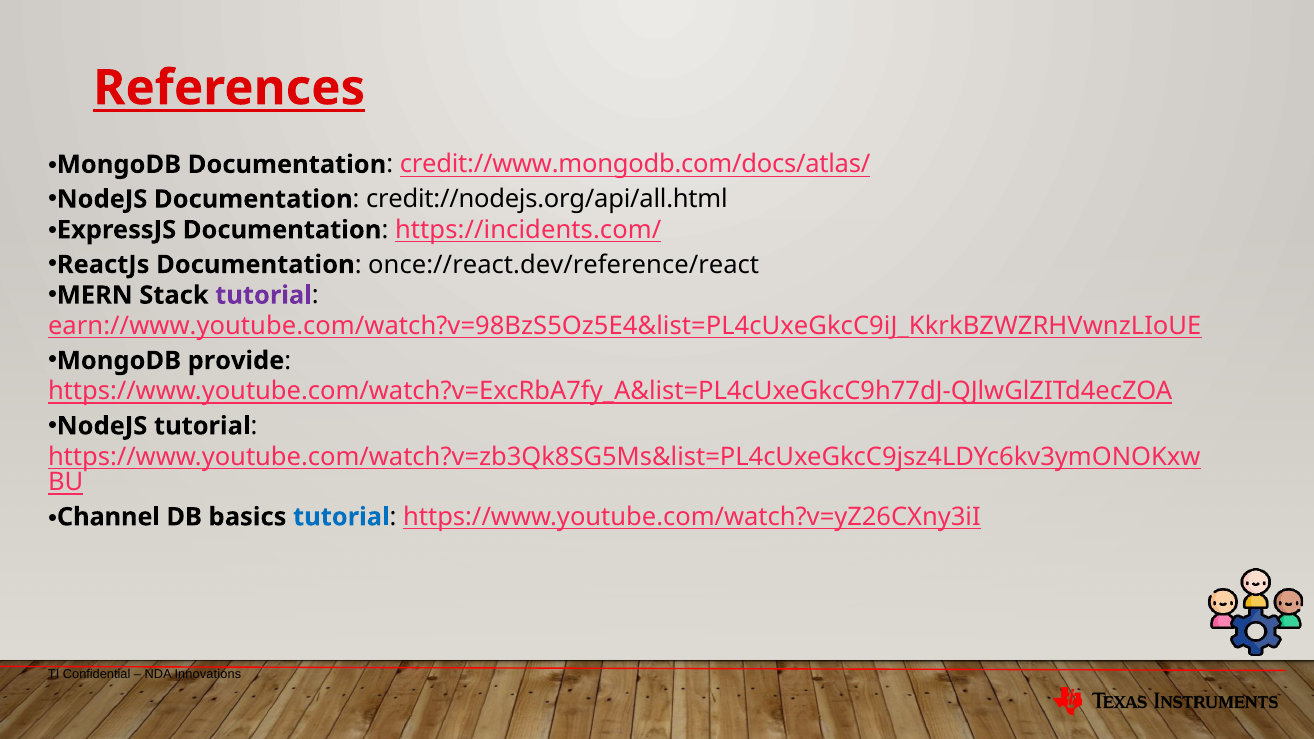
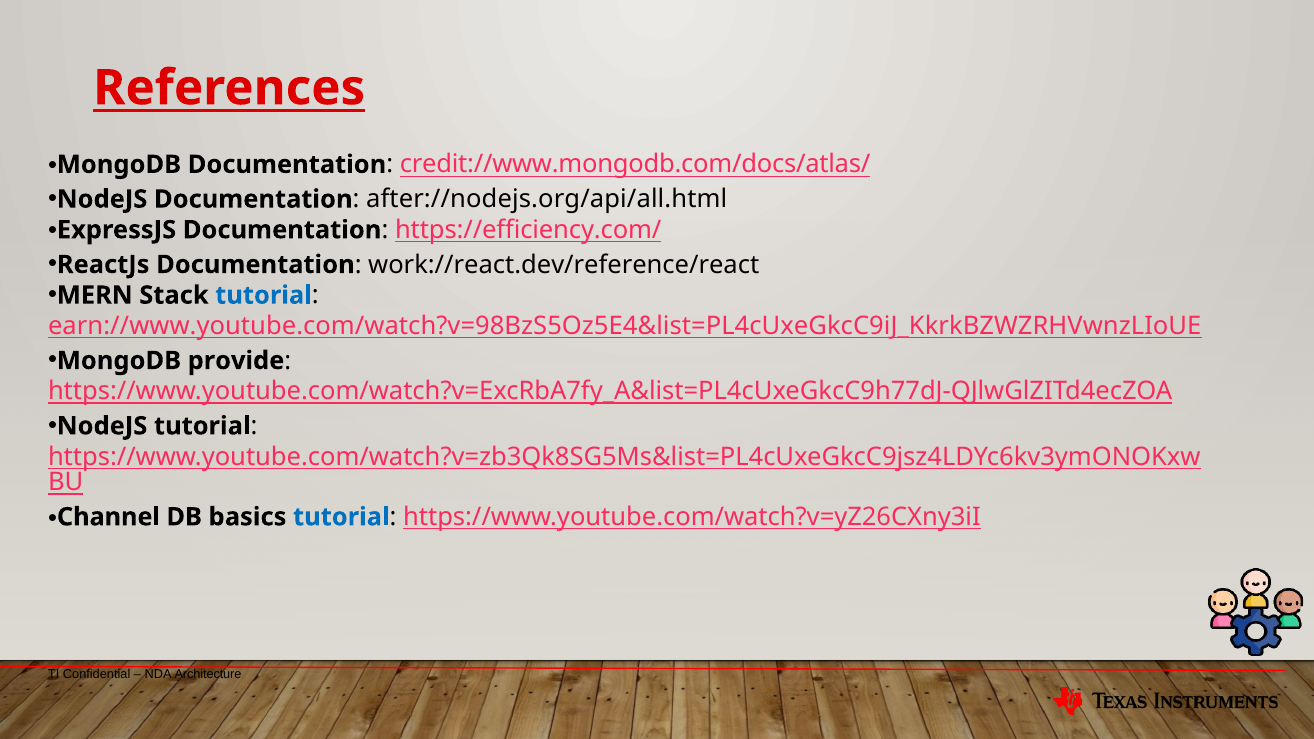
credit://nodejs.org/api/all.html: credit://nodejs.org/api/all.html -> after://nodejs.org/api/all.html (547, 199)
https://incidents.com/: https://incidents.com/ -> https://efficiency.com/ (528, 230)
once://react.dev/reference/react: once://react.dev/reference/react -> work://react.dev/reference/react (564, 265)
tutorial colour: purple -> blue (264, 295)
Innovations: Innovations -> Architecture (208, 675)
